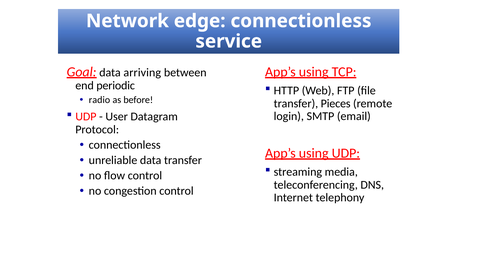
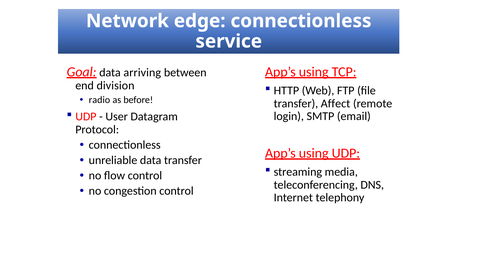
periodic: periodic -> division (116, 86)
Pieces: Pieces -> Affect (336, 104)
